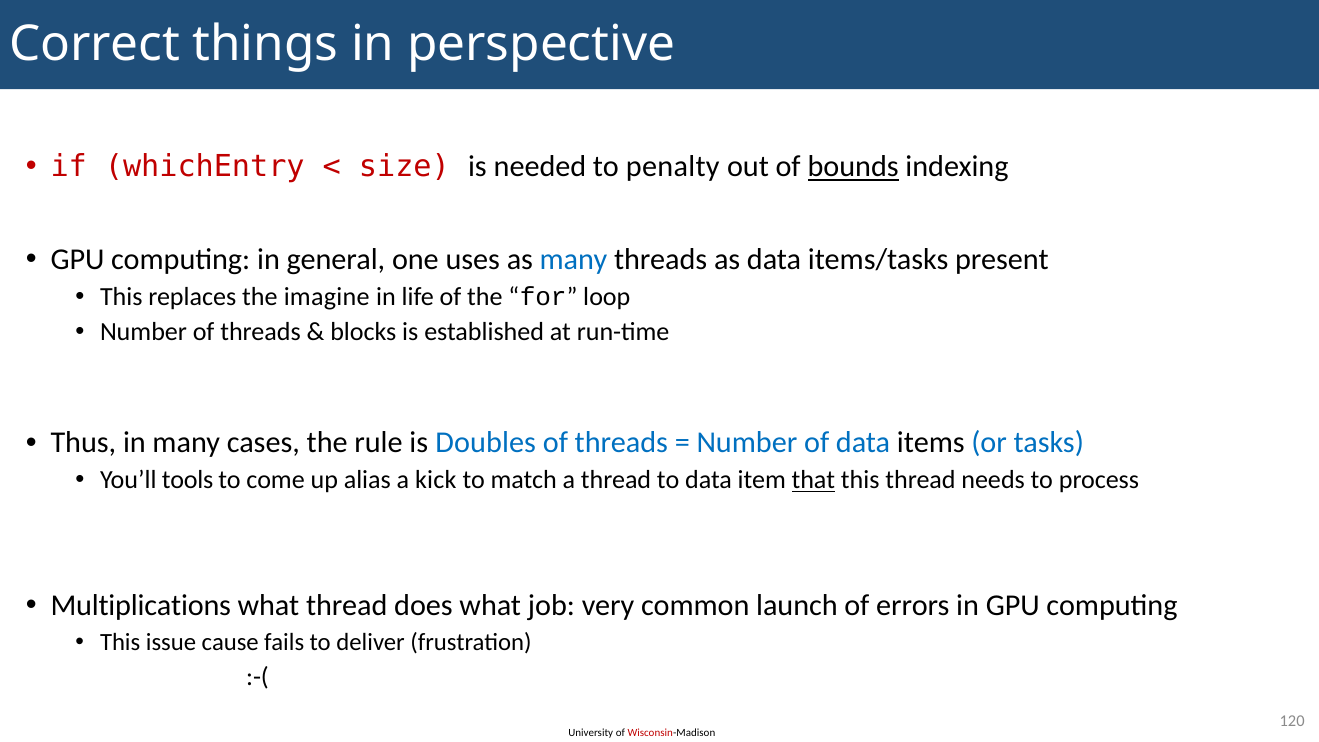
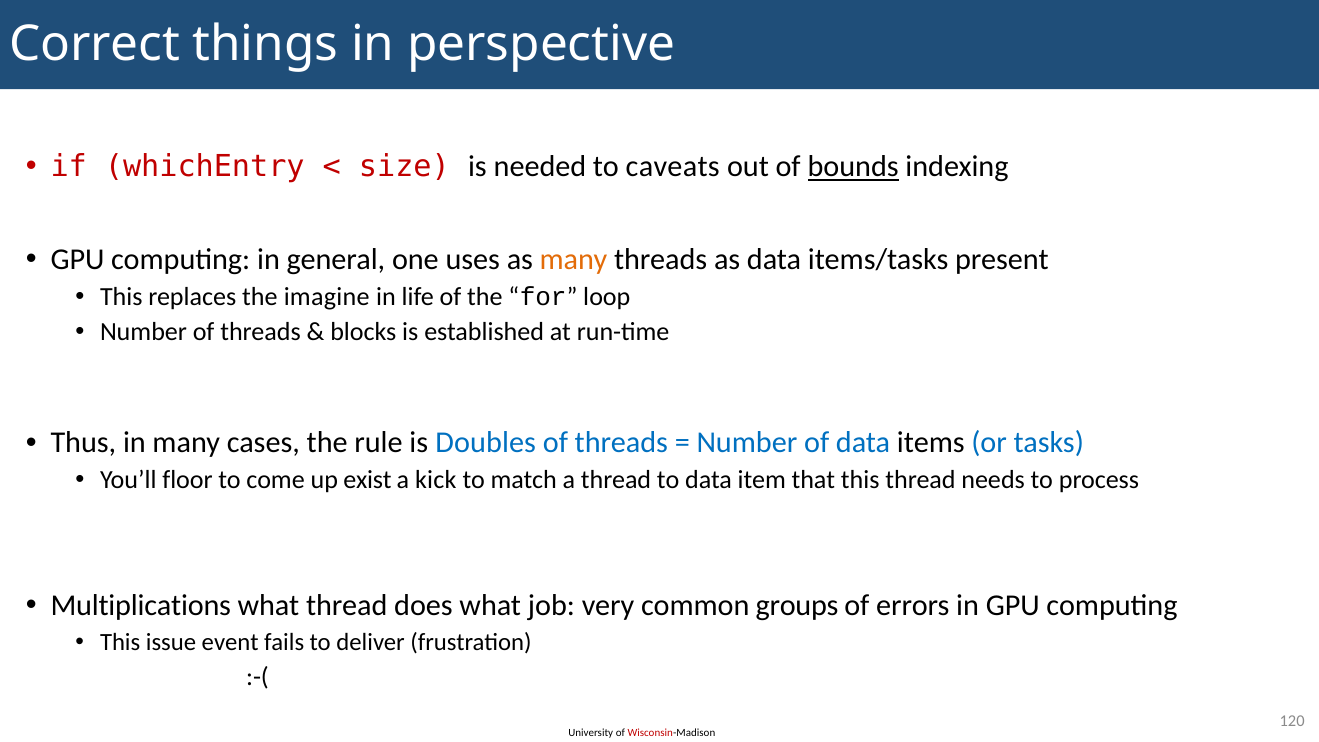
penalty: penalty -> caveats (673, 167)
many colour: blue -> orange (574, 259)
tools: tools -> floor (188, 480)
alias: alias -> exist (367, 480)
that underline: present -> none (813, 480)
launch: launch -> groups (797, 606)
cause: cause -> event (230, 642)
